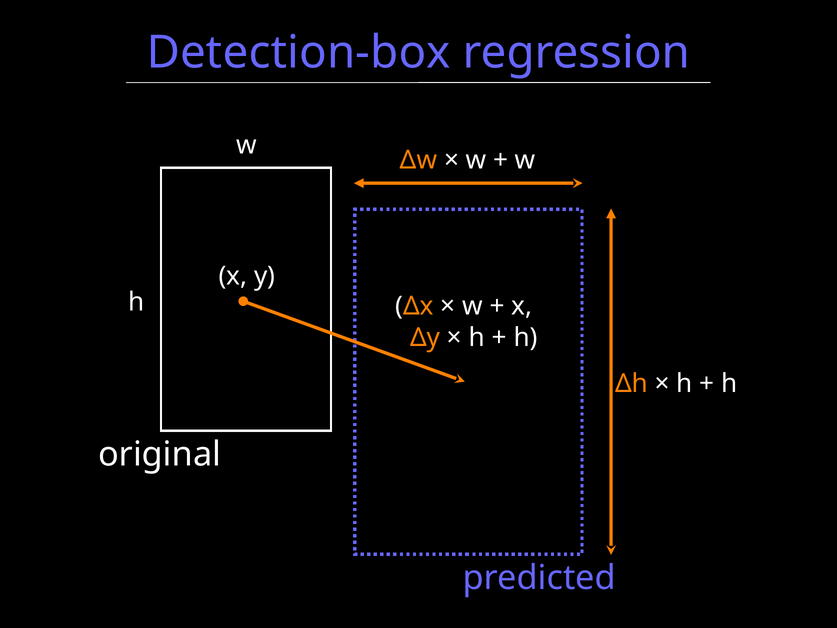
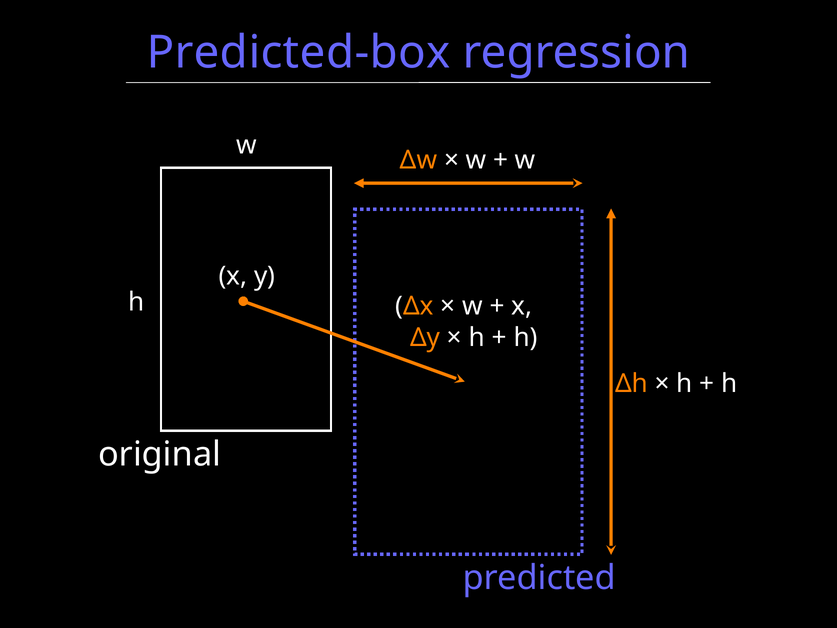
Detection-box: Detection-box -> Predicted-box (298, 53)
